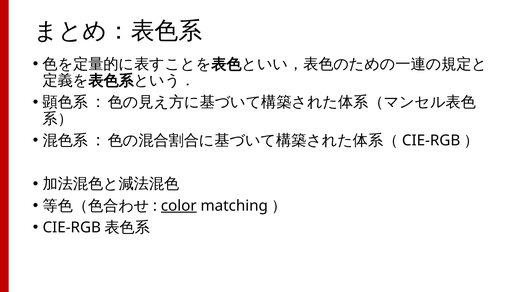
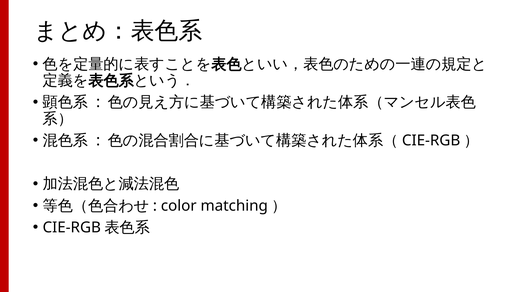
color underline: present -> none (179, 206)
